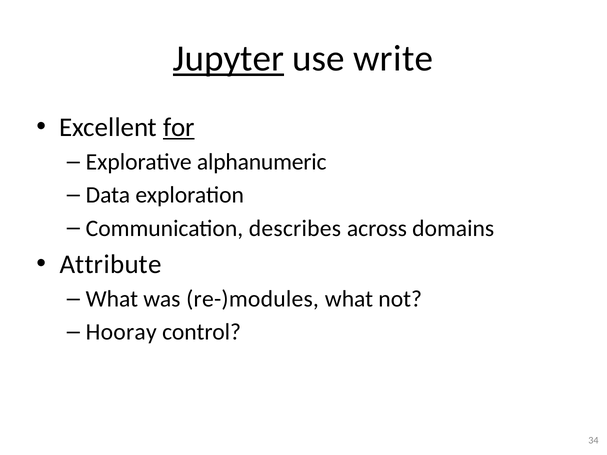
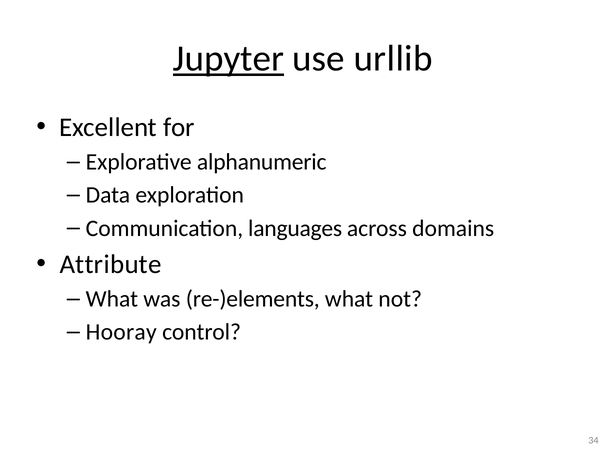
write: write -> urllib (393, 59)
for underline: present -> none (179, 127)
describes: describes -> languages (295, 228)
re-)modules: re-)modules -> re-)elements (253, 299)
